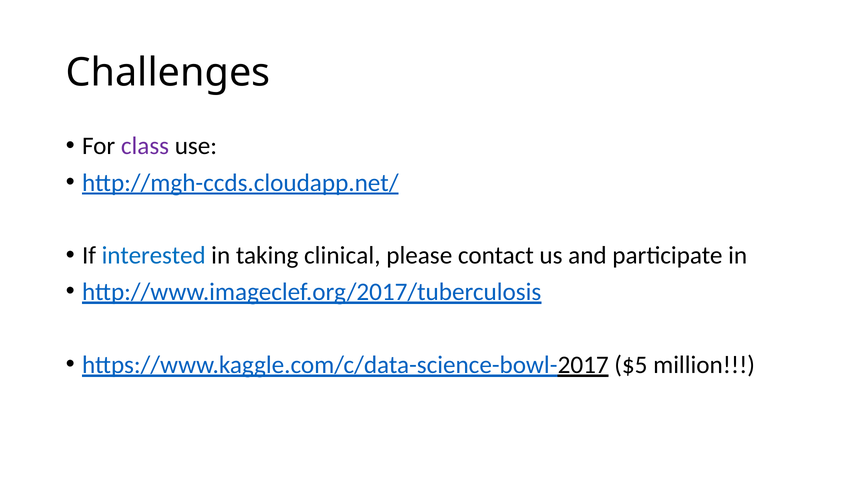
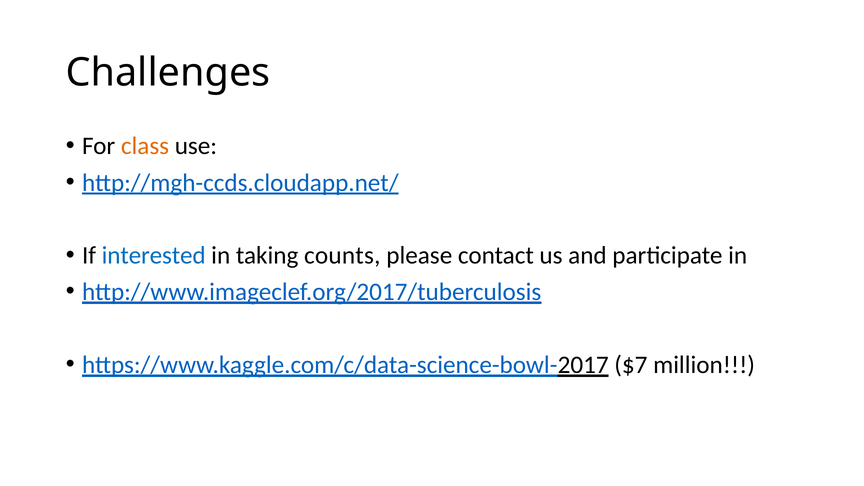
class colour: purple -> orange (145, 146)
clinical: clinical -> counts (342, 255)
$5: $5 -> $7 (631, 365)
